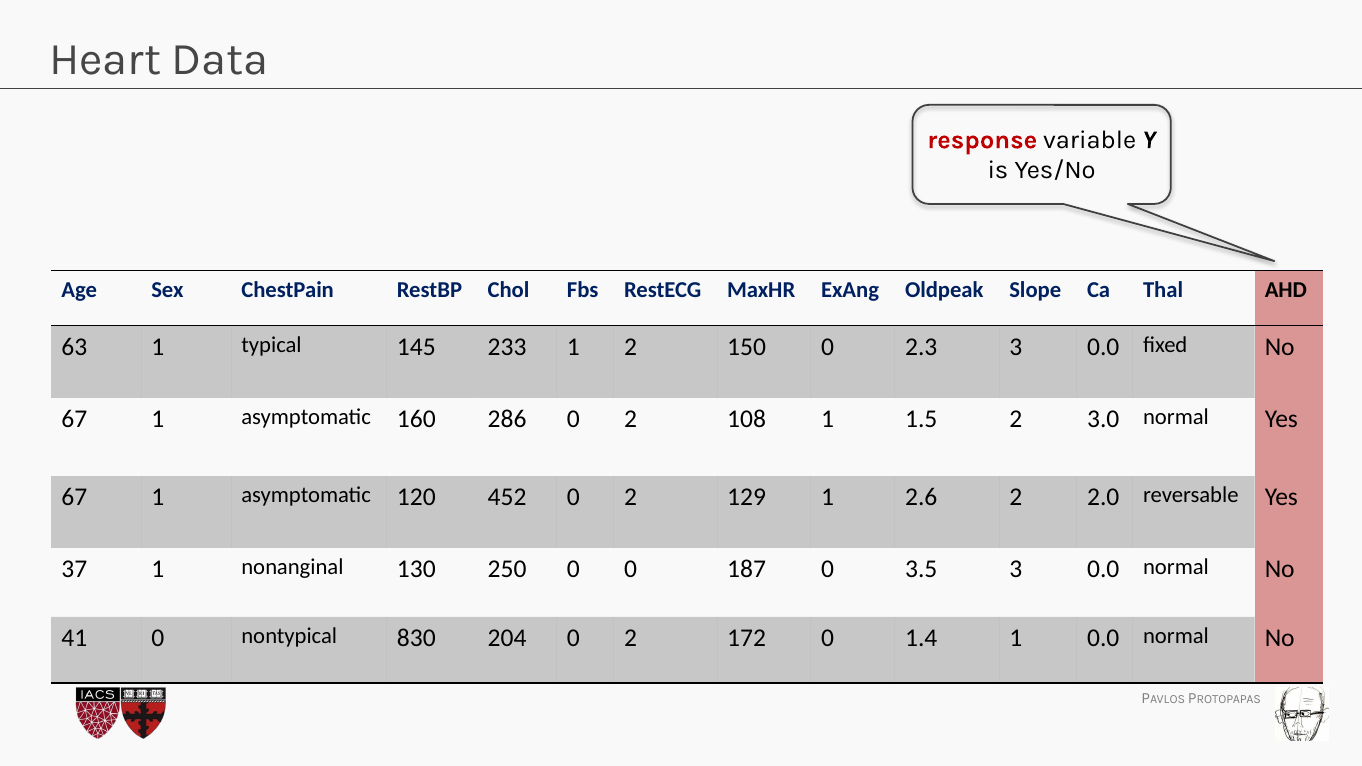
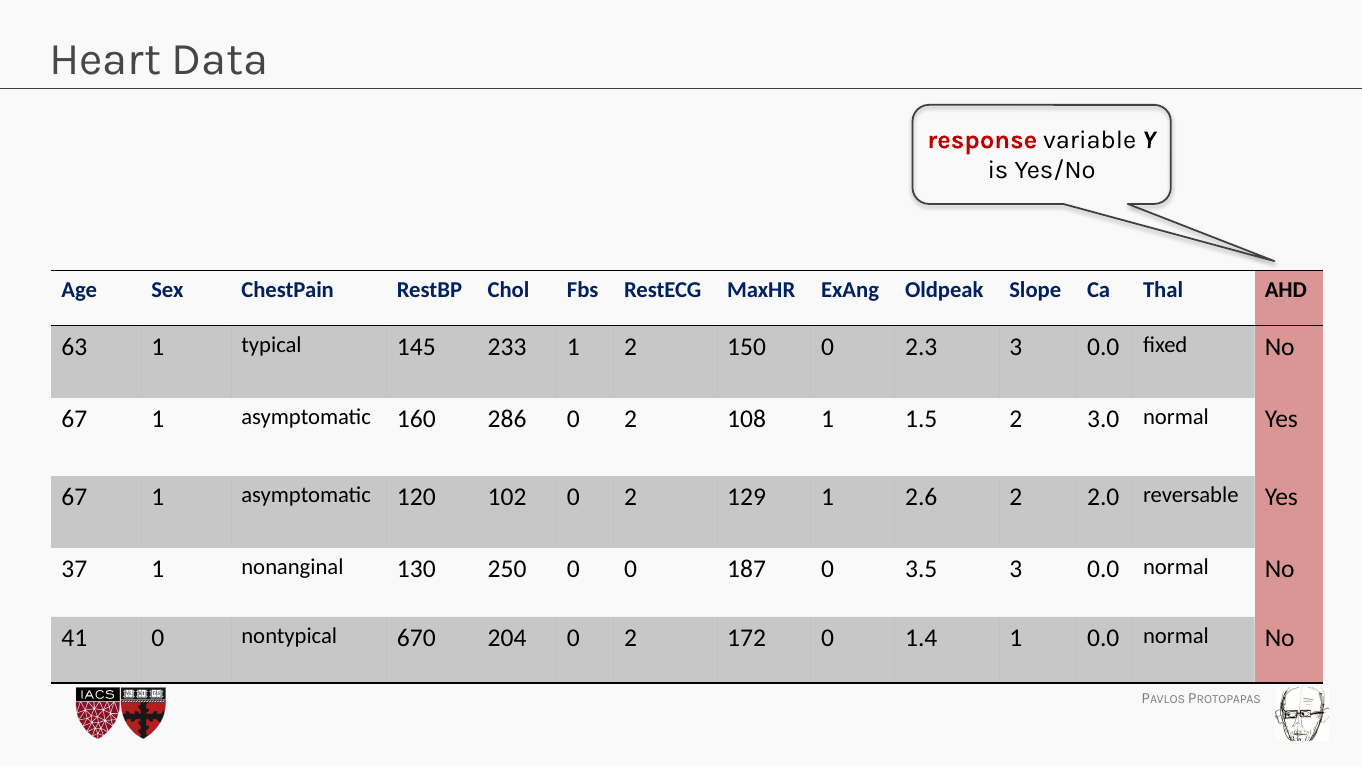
452: 452 -> 102 (507, 497)
830: 830 -> 670 (416, 638)
